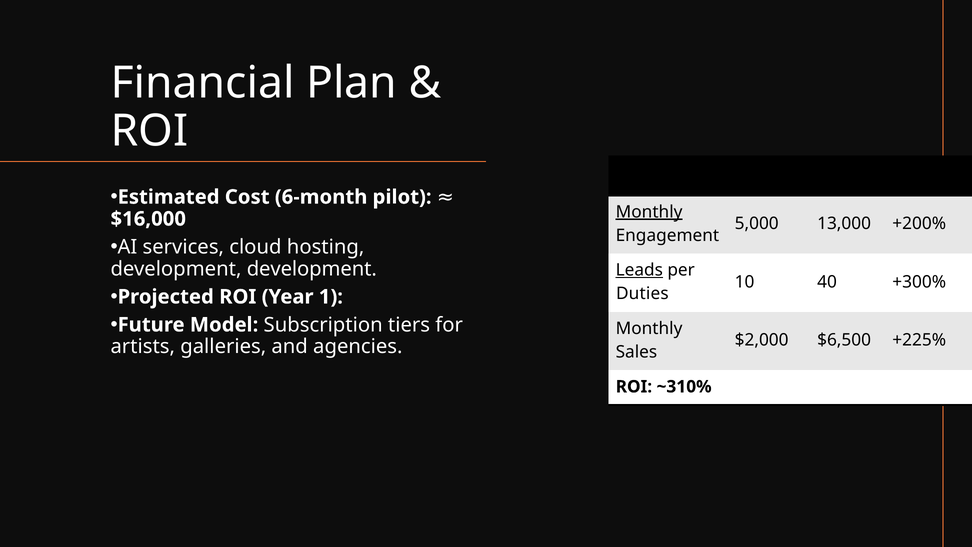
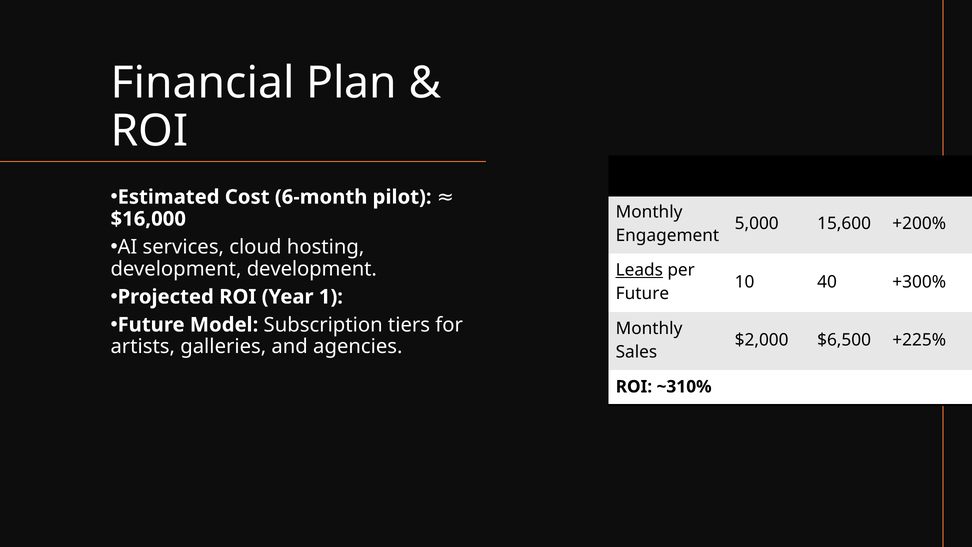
Monthly underline: present -> none (649, 212)
13,000: 13,000 -> 15,600 (844, 224)
Duties: Duties -> Future (642, 294)
